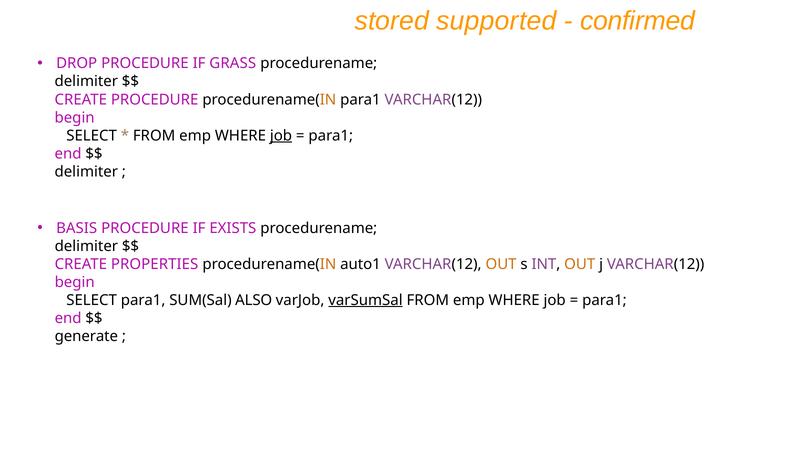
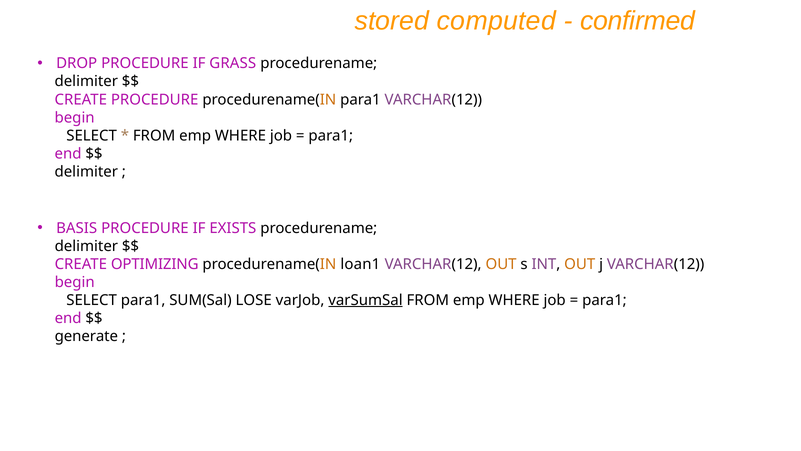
supported: supported -> computed (496, 21)
job underline: present -> none (281, 136)
PROPERTIES: PROPERTIES -> OPTIMIZING (155, 264)
auto1: auto1 -> loan1 (360, 264)
ALSO: ALSO -> LOSE (254, 300)
